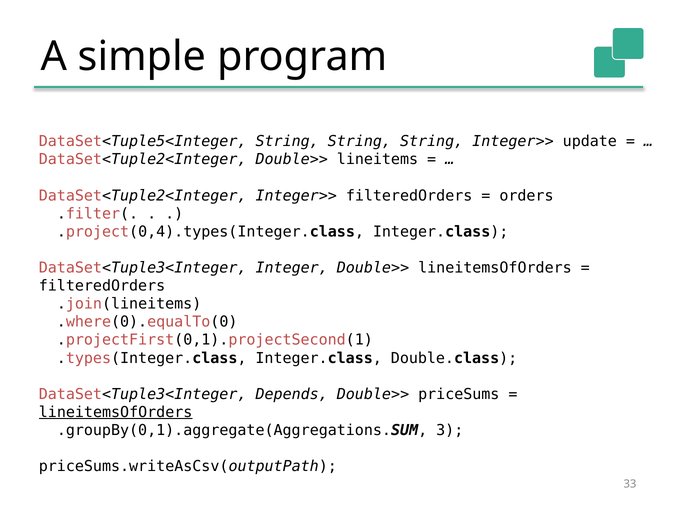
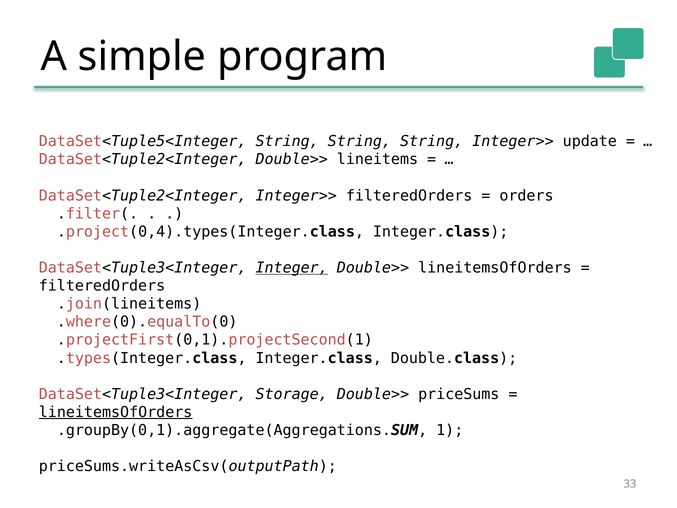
Integer underline: none -> present (292, 268)
Depends: Depends -> Storage (292, 394)
3: 3 -> 1 (450, 430)
